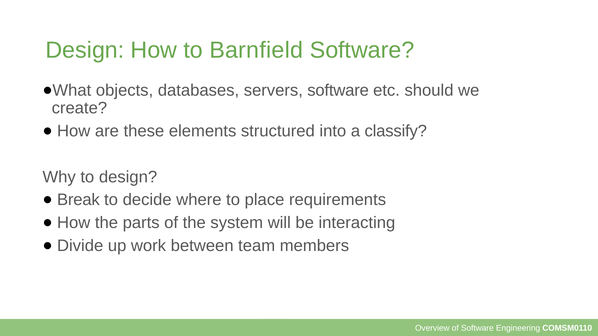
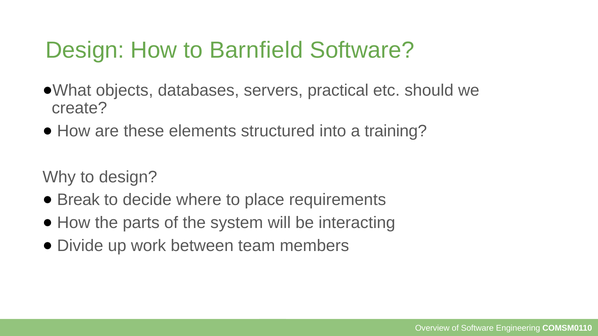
servers software: software -> practical (338, 90)
classify: classify -> training (396, 131)
